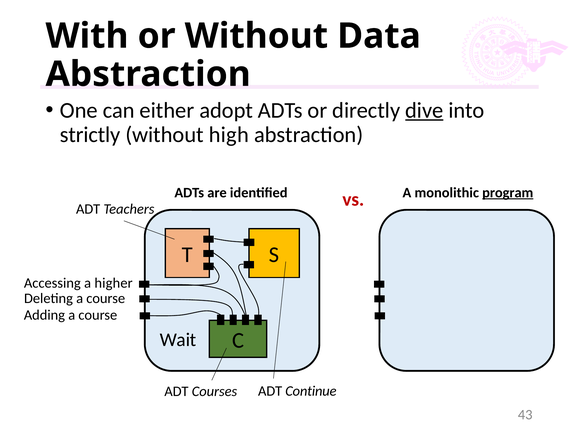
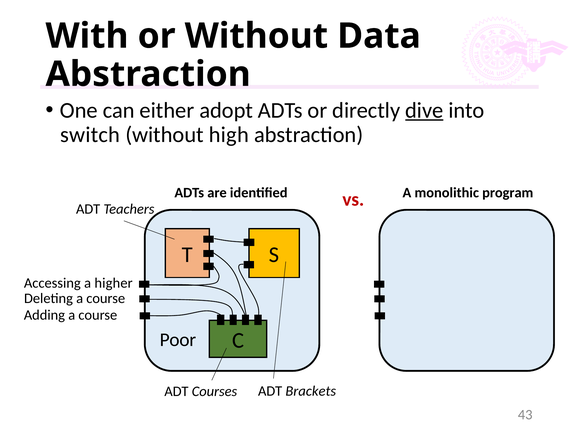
strictly: strictly -> switch (90, 135)
program underline: present -> none (508, 192)
Wait: Wait -> Poor (178, 339)
Continue: Continue -> Brackets (311, 391)
